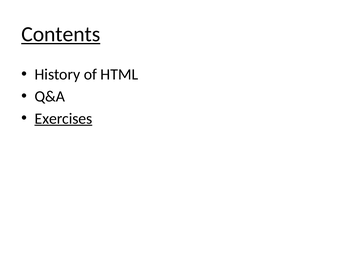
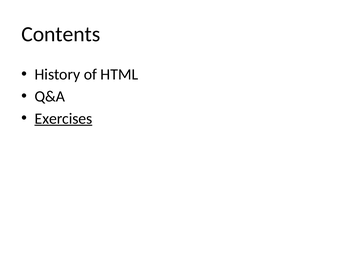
Contents underline: present -> none (61, 34)
